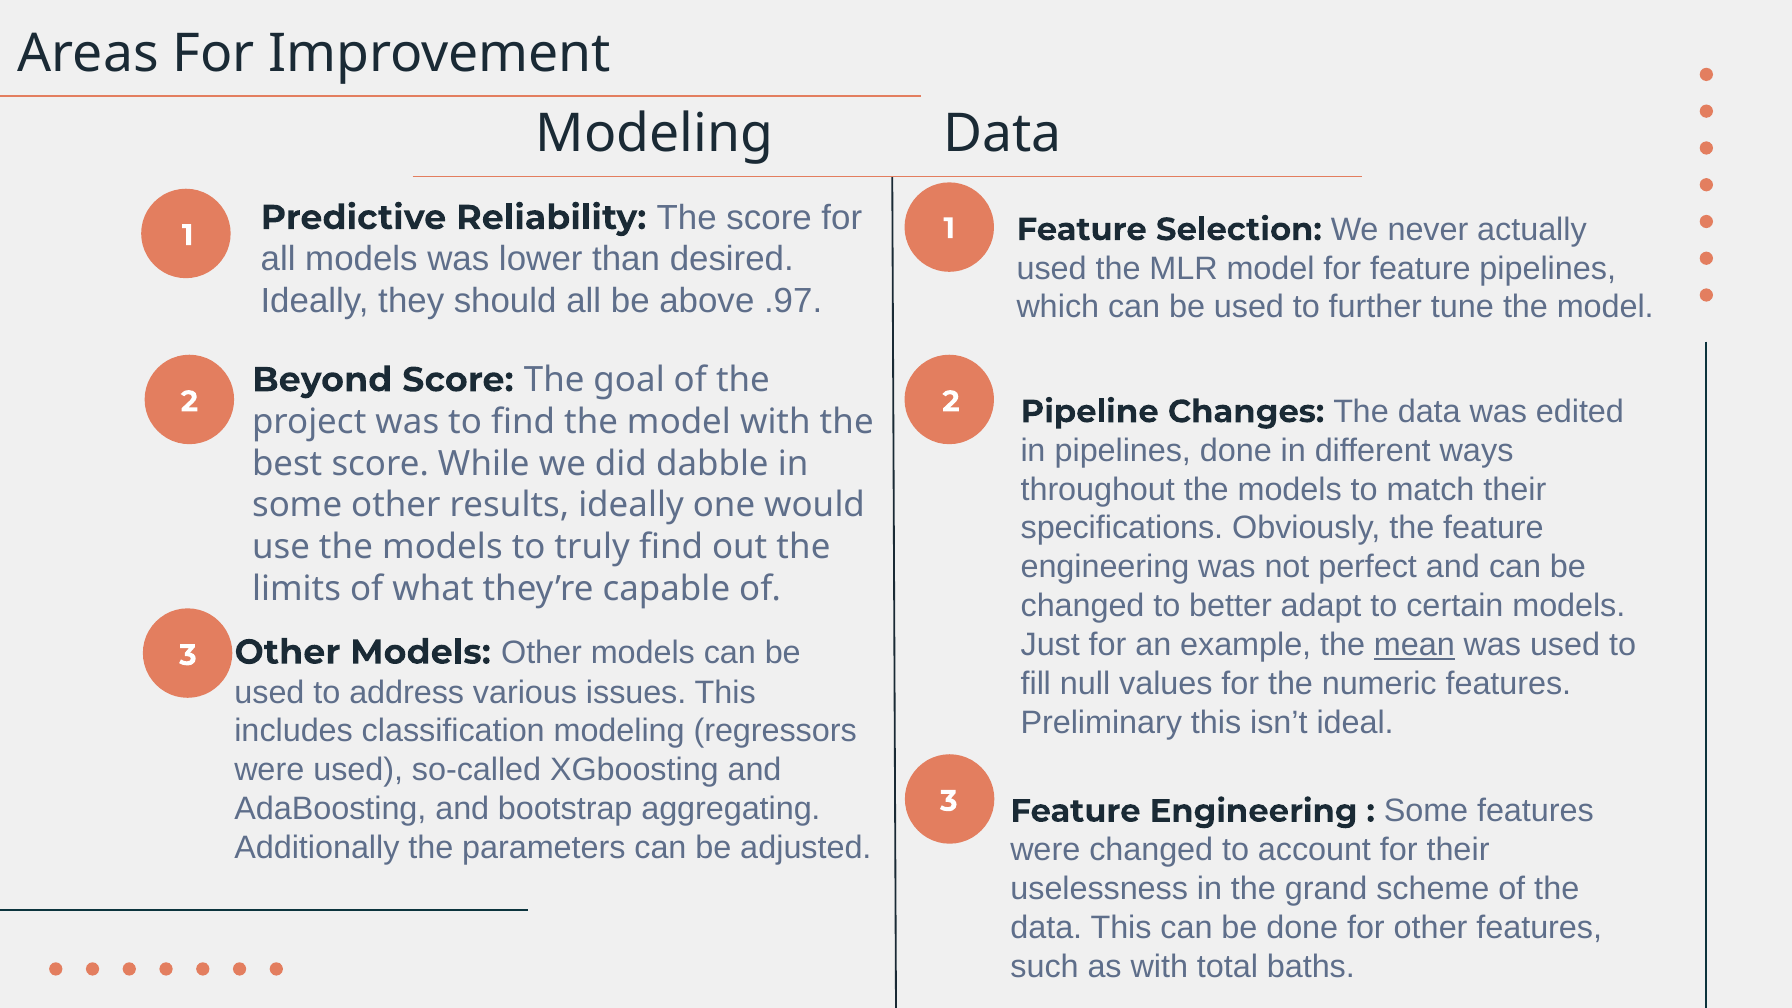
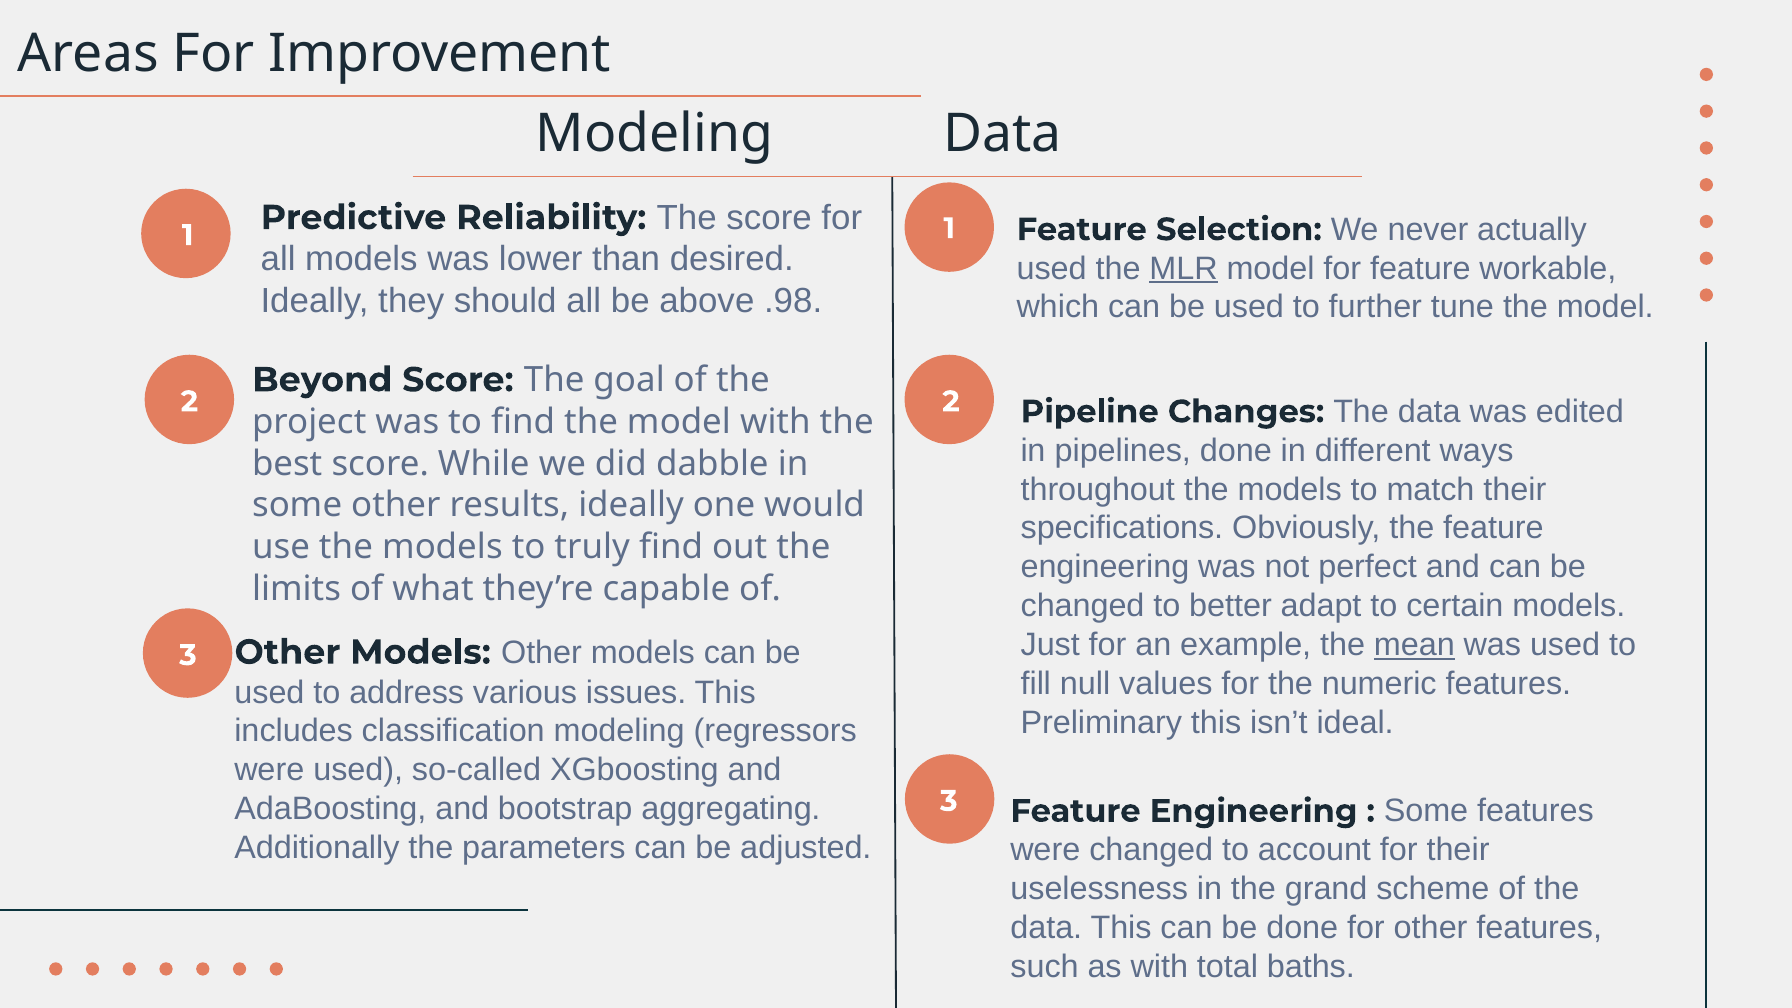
MLR underline: none -> present (1184, 268)
feature pipelines: pipelines -> workable (1548, 268)
.97: .97 -> .98 (793, 301)
